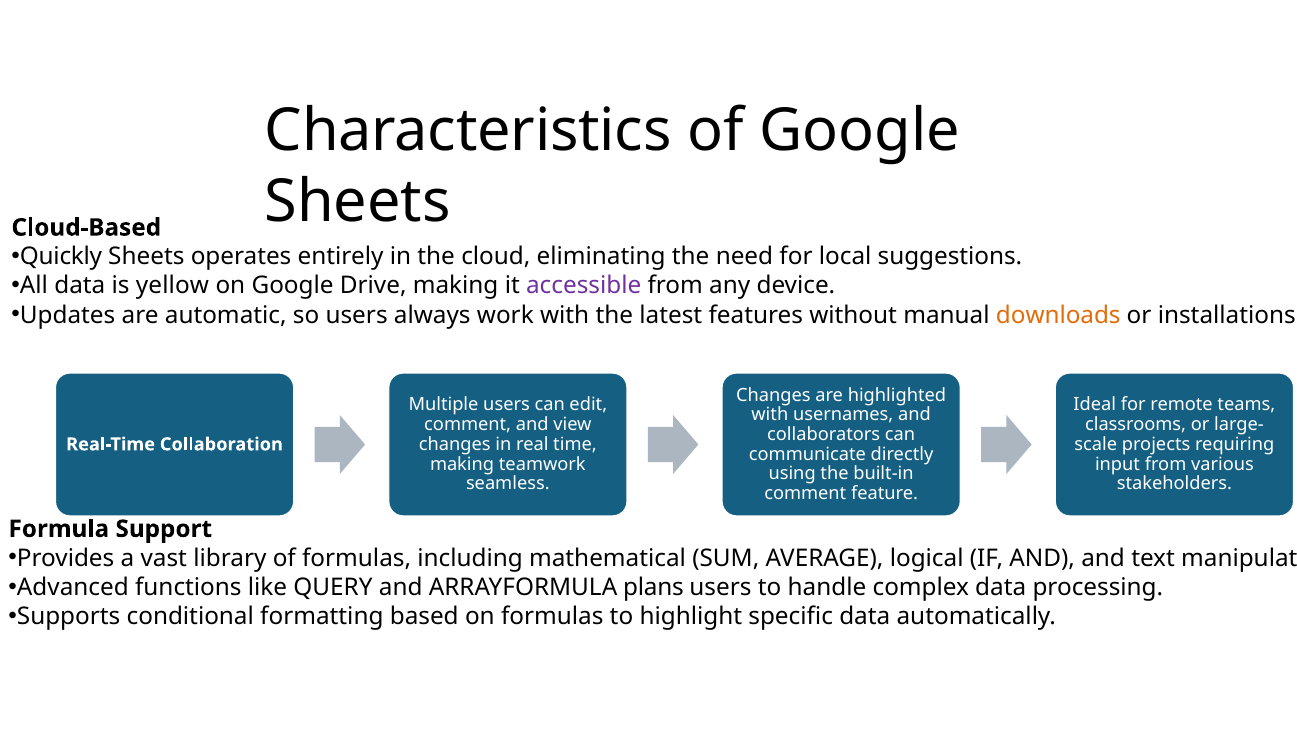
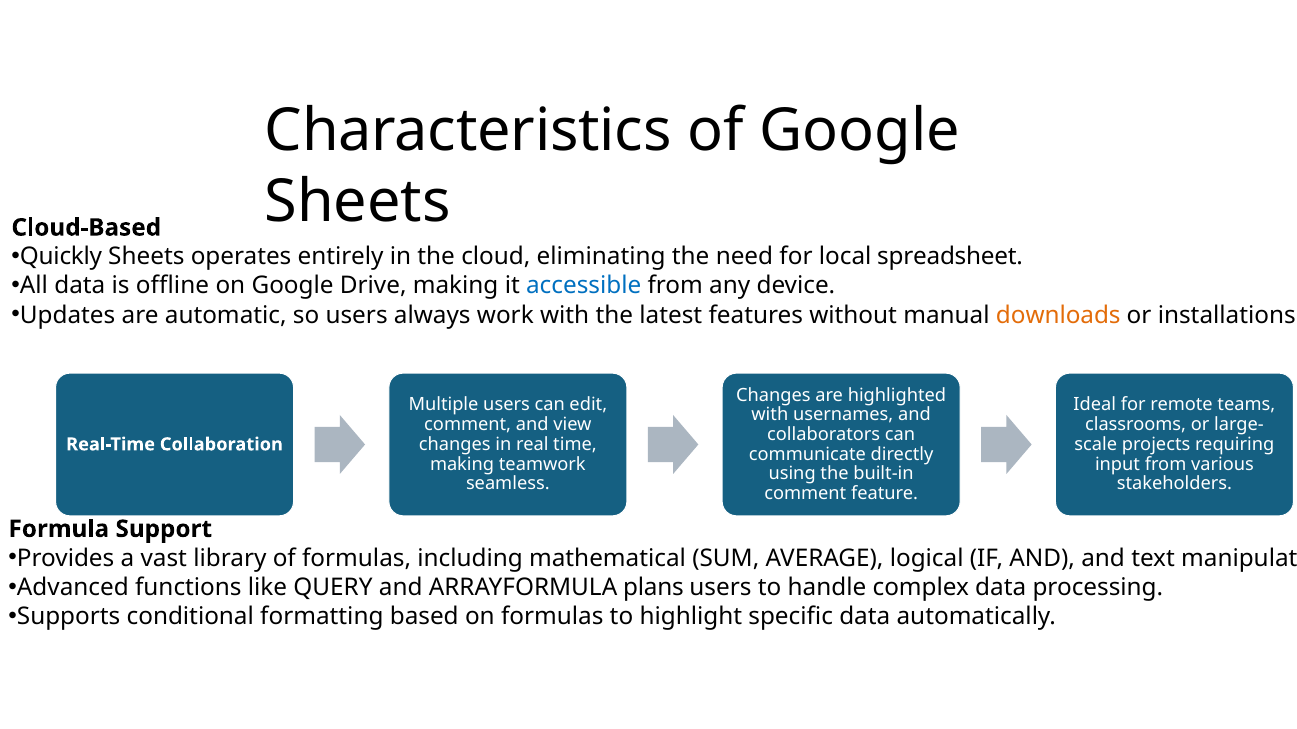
suggestions: suggestions -> spreadsheet (950, 257)
yellow: yellow -> offline (172, 286)
accessible colour: purple -> blue (584, 286)
